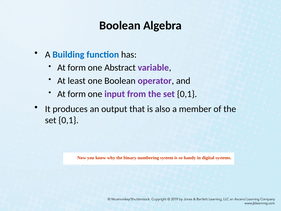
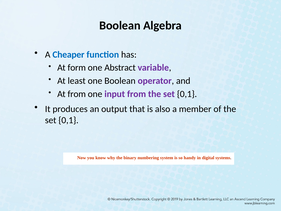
Building: Building -> Cheaper (68, 55)
form: form -> from (77, 94)
